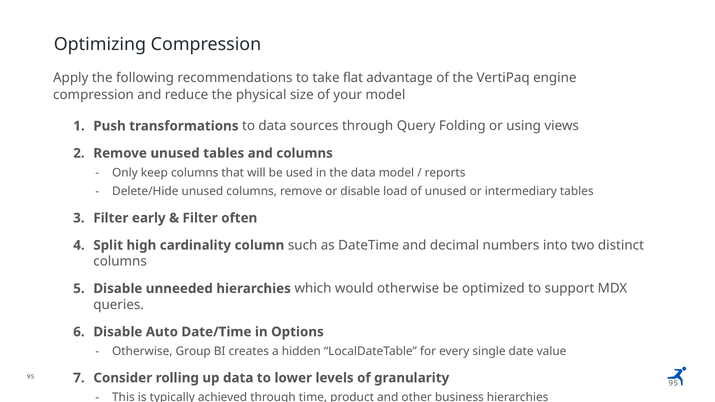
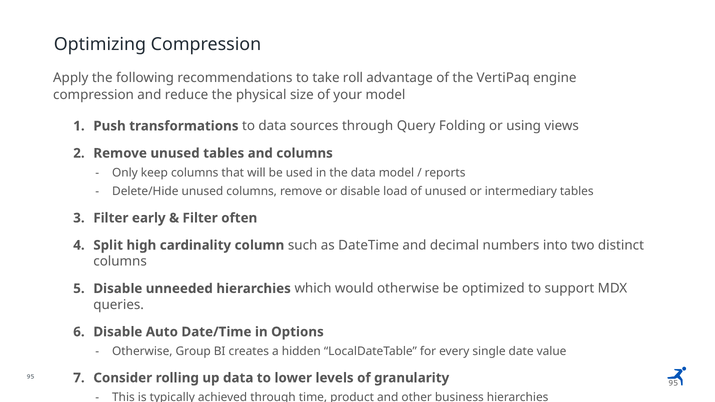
flat: flat -> roll (353, 78)
